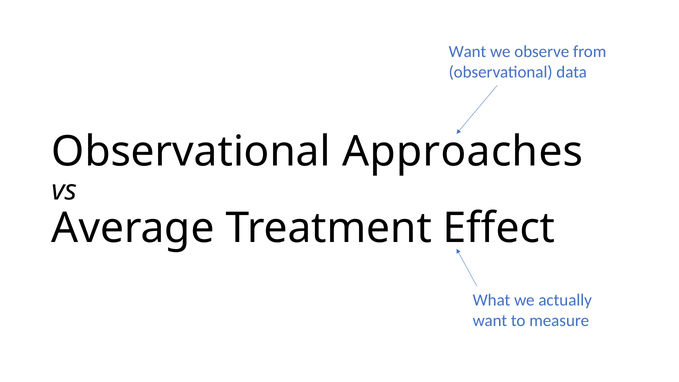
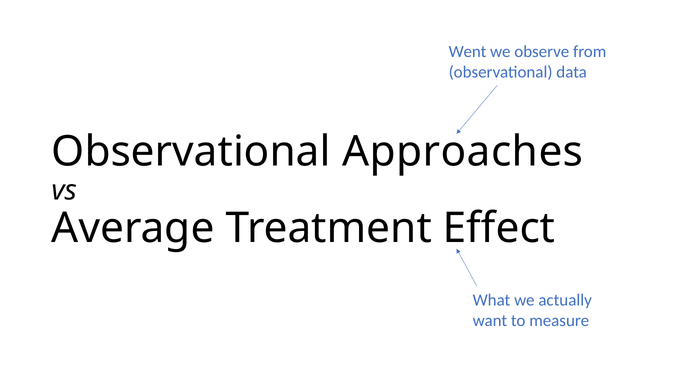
Want: Want -> Went (467, 52)
